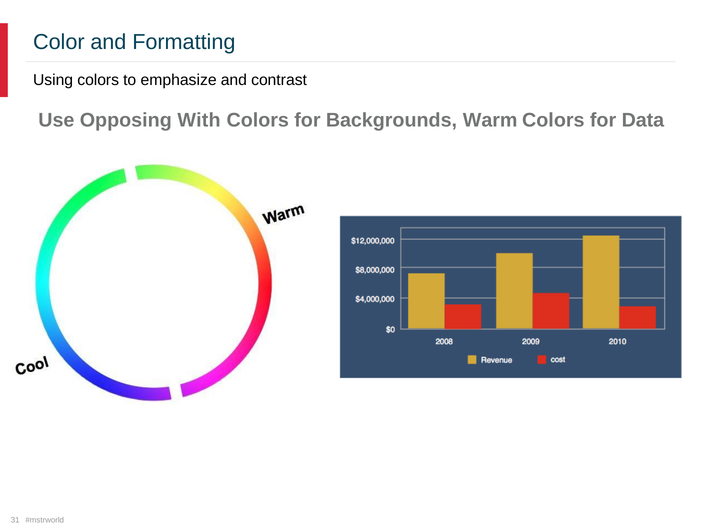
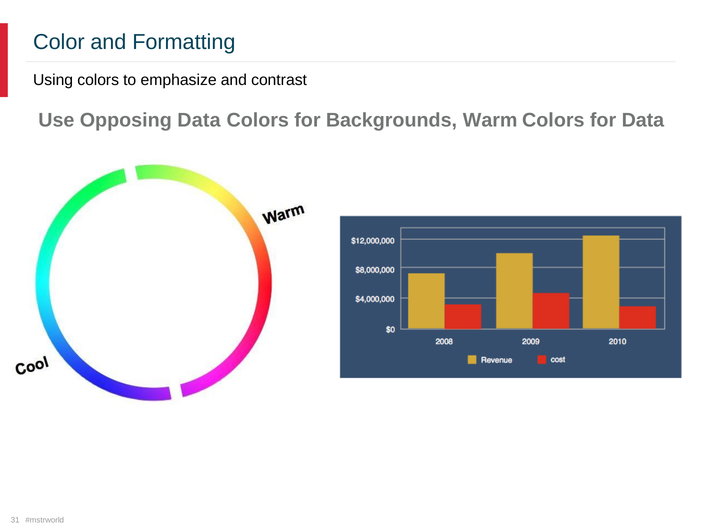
Opposing With: With -> Data (199, 120)
